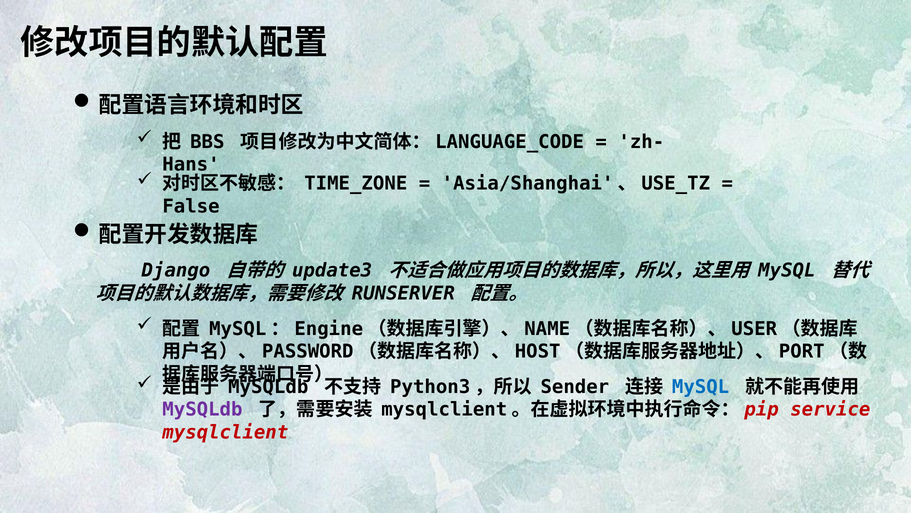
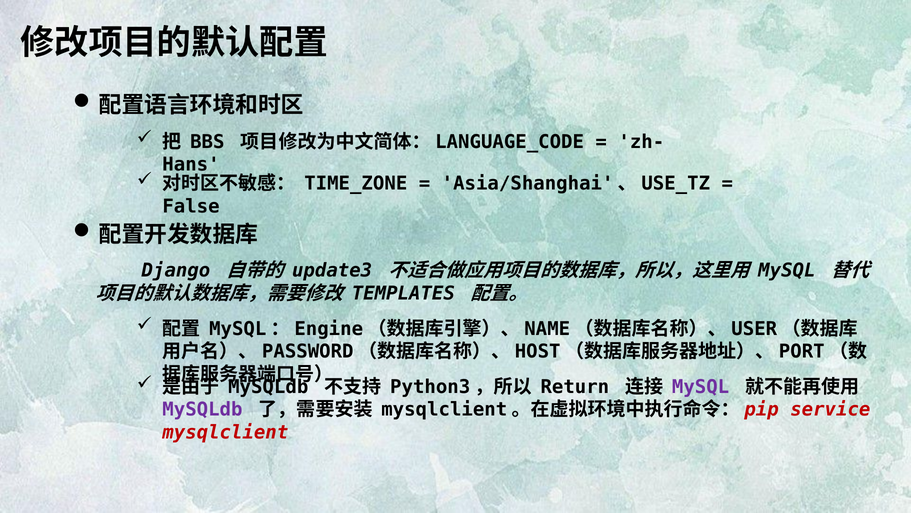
RUNSERVER: RUNSERVER -> TEMPLATES (403, 293)
Sender: Sender -> Return (575, 386)
MySQL colour: blue -> purple (701, 386)
